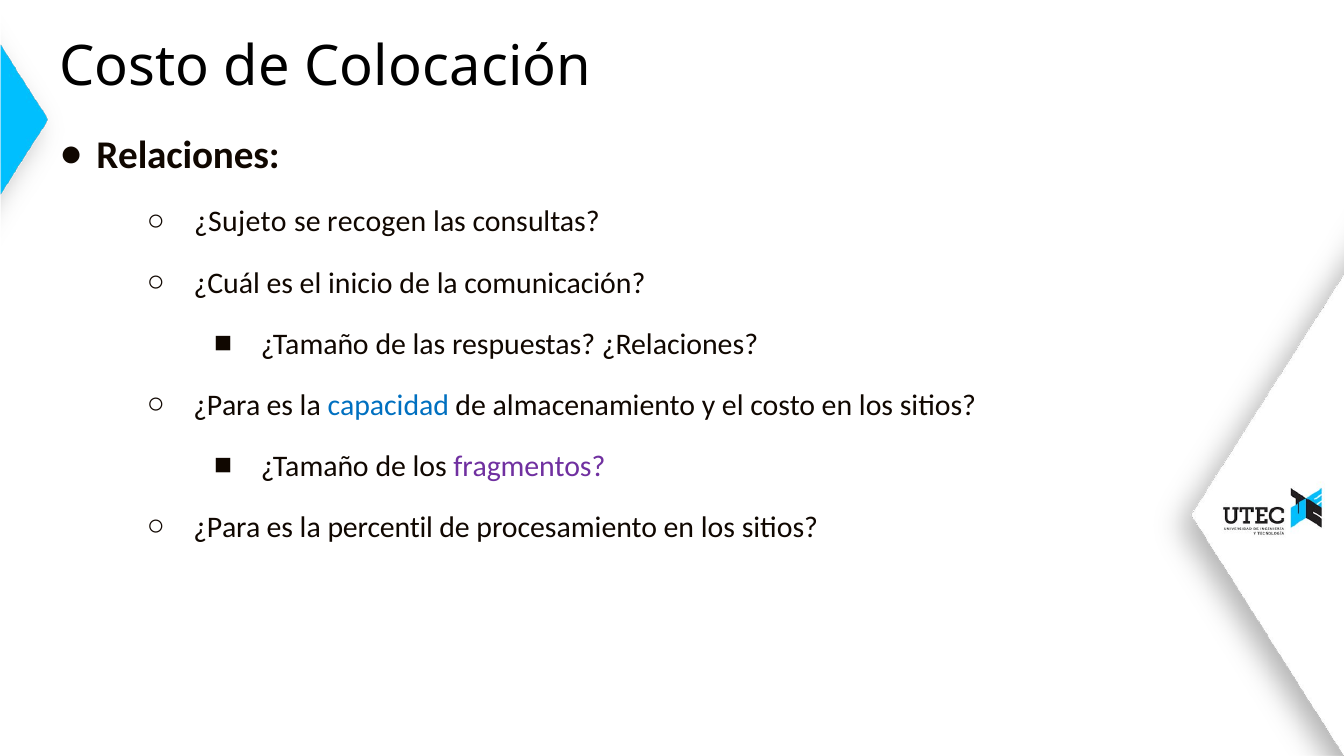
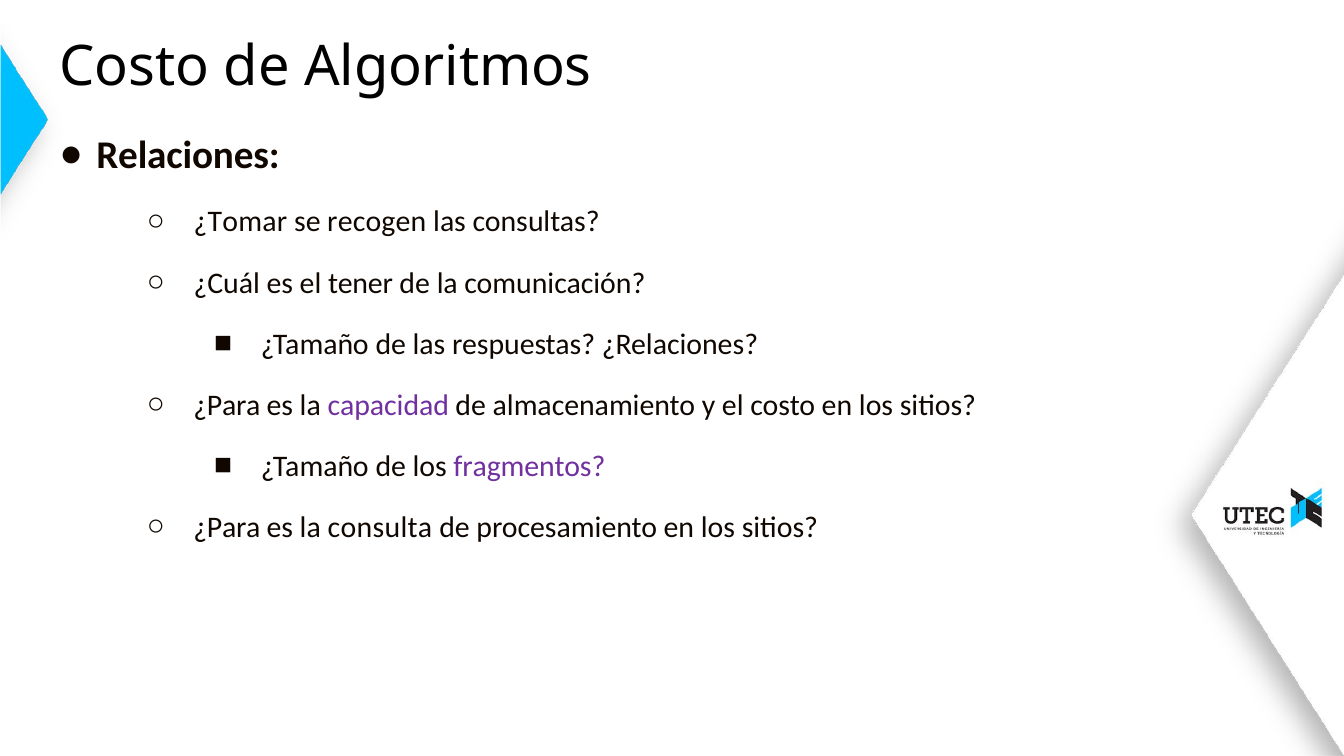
Colocación: Colocación -> Algoritmos (448, 67)
¿Sujeto: ¿Sujeto -> ¿Tomar (240, 222)
inicio: inicio -> tener (360, 283)
capacidad colour: blue -> purple (388, 406)
percentil: percentil -> consulta (380, 528)
